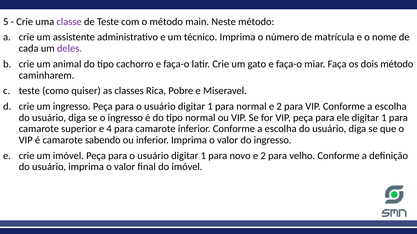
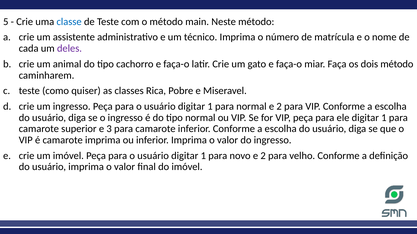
classe colour: purple -> blue (69, 22)
4: 4 -> 3 (109, 129)
camarote sabendo: sabendo -> imprima (103, 140)
